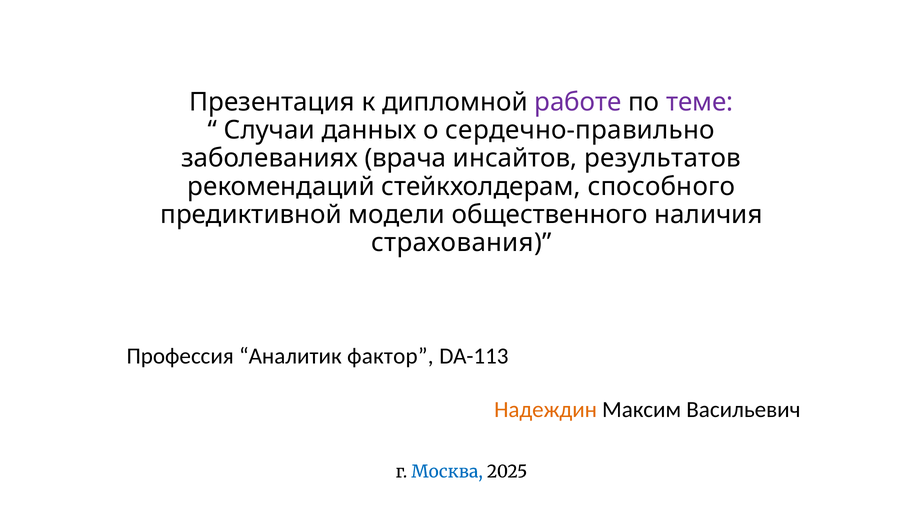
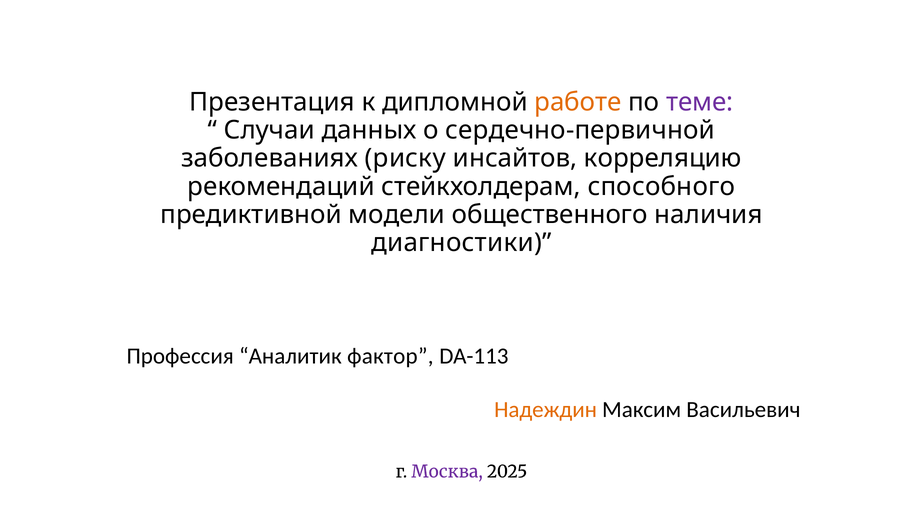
работе colour: purple -> orange (578, 102)
сердечно-правильно: сердечно-правильно -> сердечно-первичной (580, 130)
врача: врача -> риску (405, 158)
результатов: результатов -> корреляцию (663, 158)
страхования: страхования -> диагностики (461, 243)
Москва colour: blue -> purple (447, 472)
